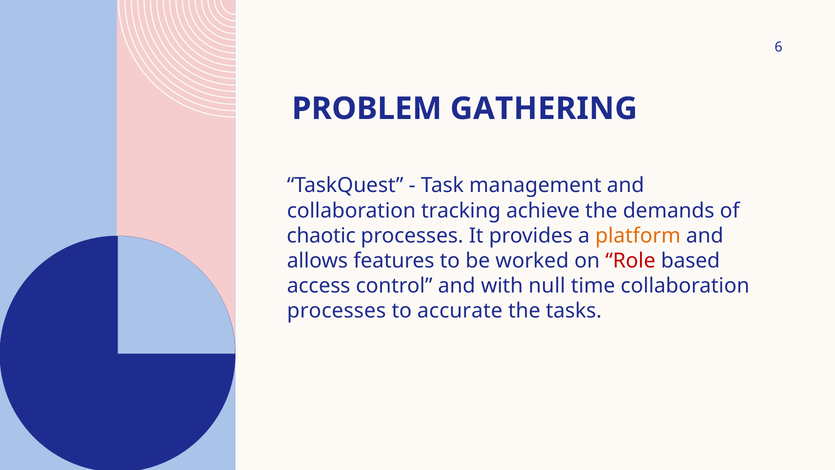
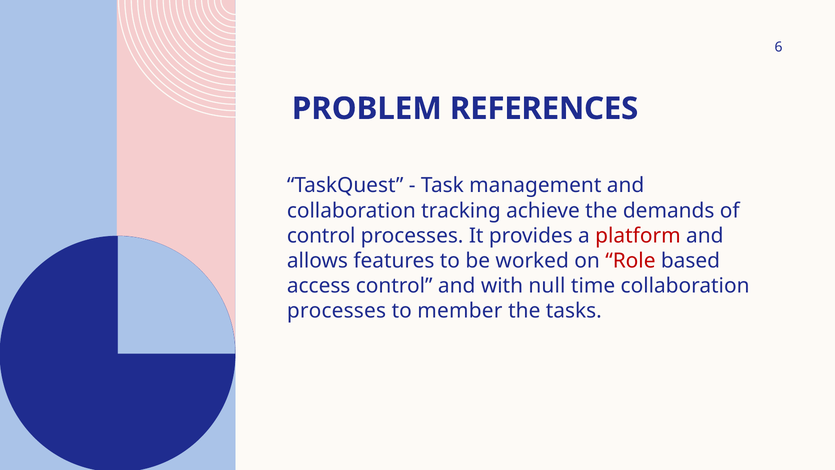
GATHERING: GATHERING -> REFERENCES (544, 109)
chaotic: chaotic -> control (321, 236)
platform colour: orange -> red (638, 236)
accurate: accurate -> member (460, 311)
